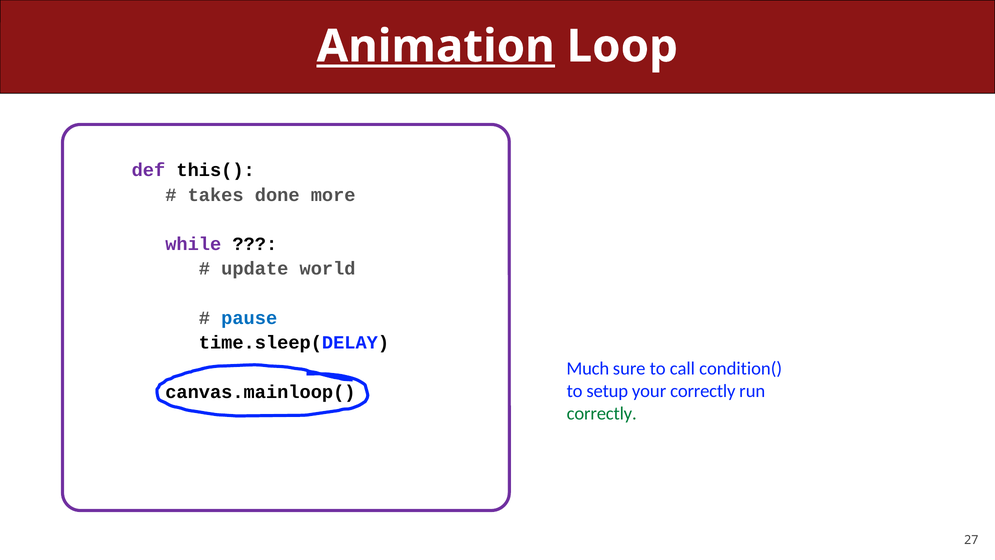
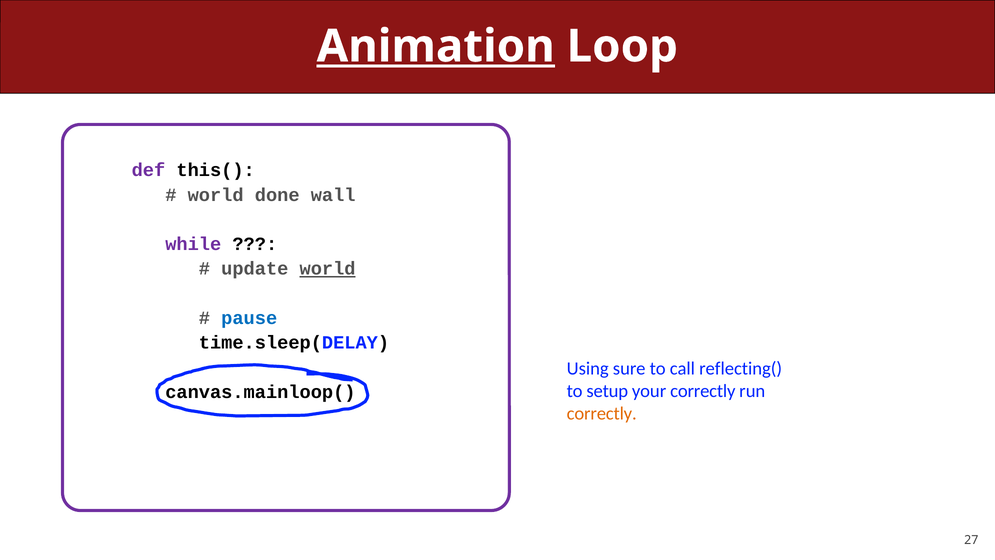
takes: takes -> world (216, 195)
more: more -> wall (333, 195)
world underline: none -> present (328, 269)
Much: Much -> Using (588, 369)
condition(: condition( -> reflecting( (741, 369)
correctly colour: green -> orange (602, 413)
